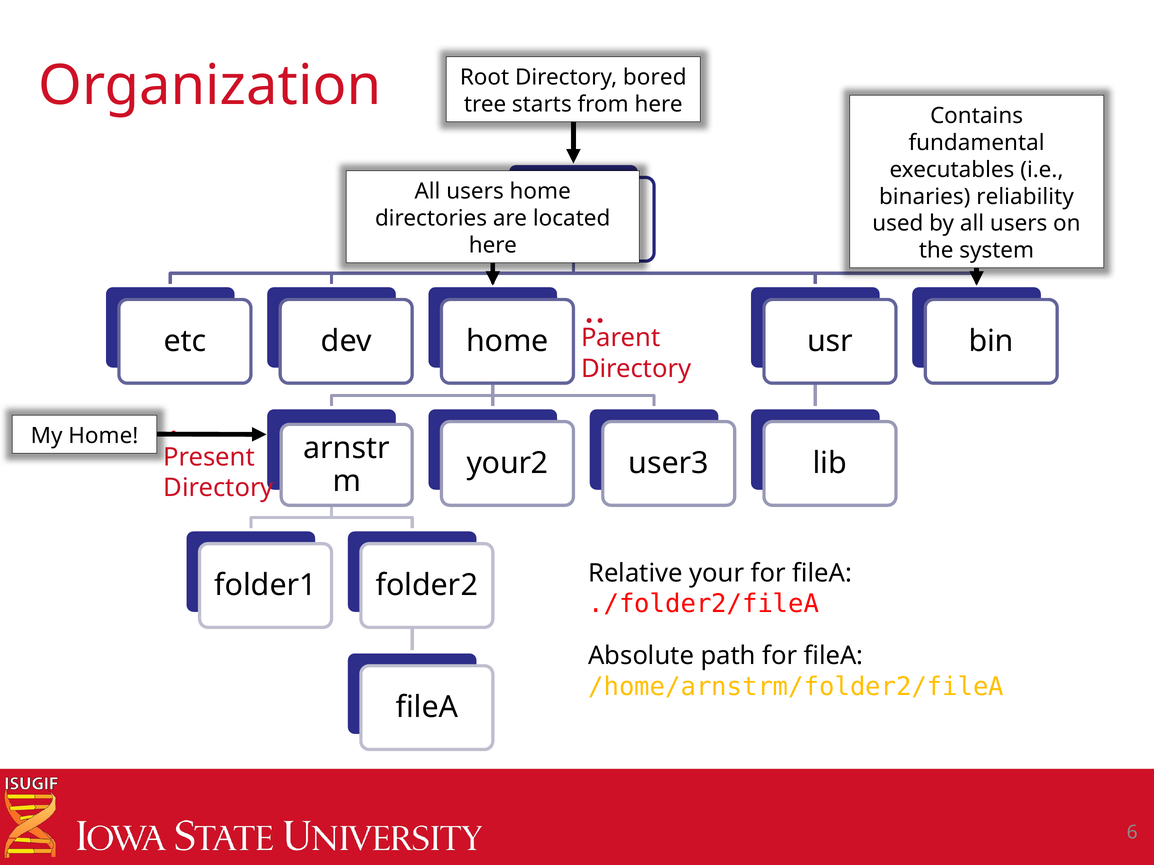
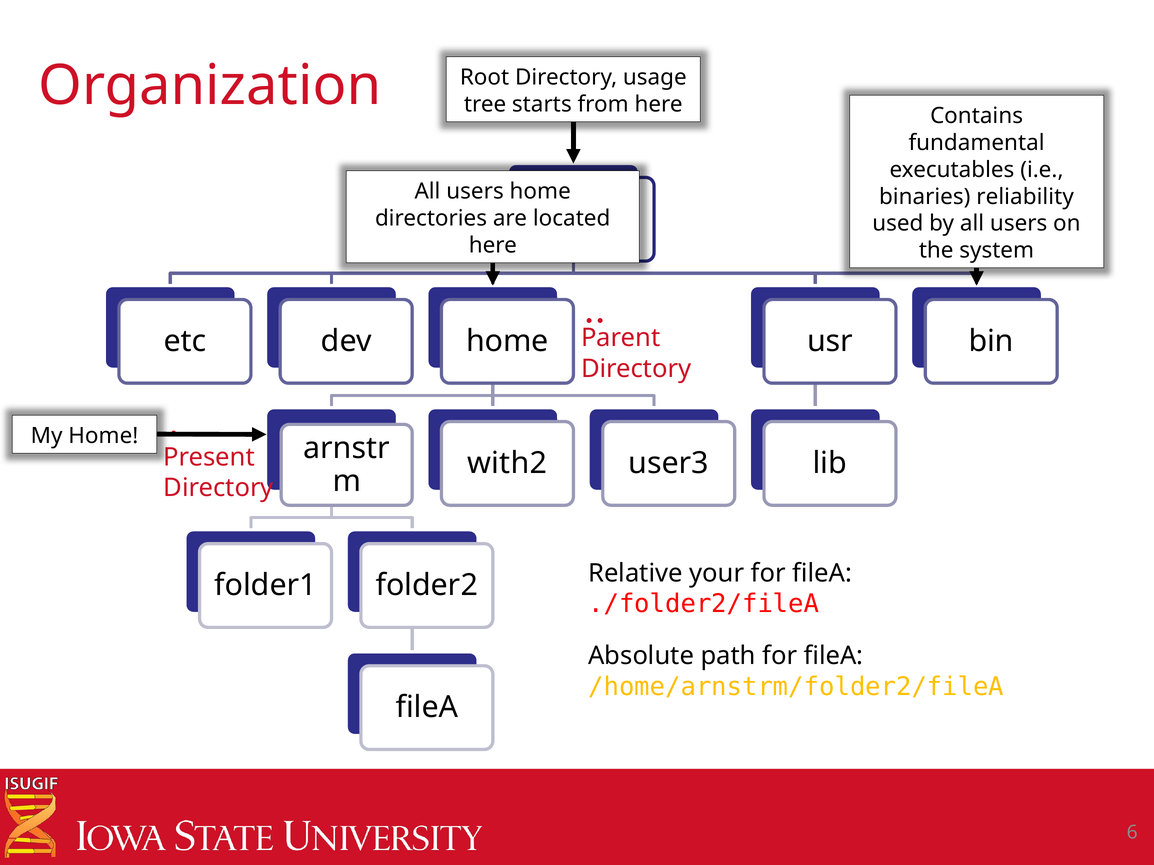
bored: bored -> usage (655, 78)
your2: your2 -> with2 (507, 464)
